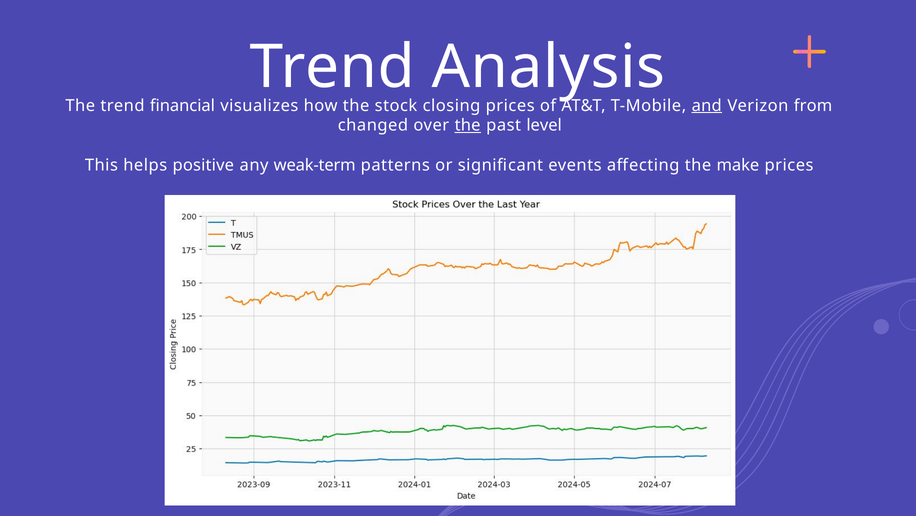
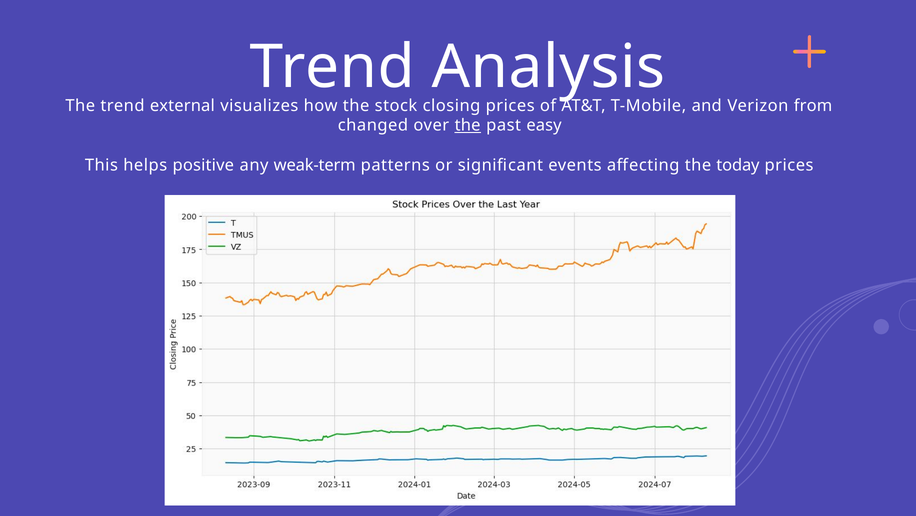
financial: financial -> external (182, 105)
and underline: present -> none (707, 105)
level: level -> easy (544, 125)
make: make -> today (738, 165)
